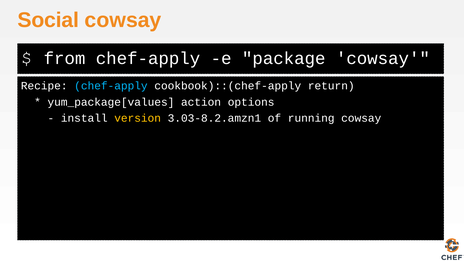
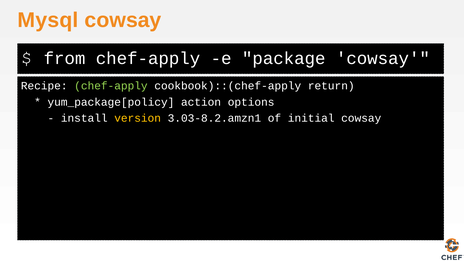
Social: Social -> Mysql (48, 20)
chef-apply colour: light blue -> light green (111, 86)
yum_package[values: yum_package[values -> yum_package[policy (111, 102)
running: running -> initial (311, 118)
